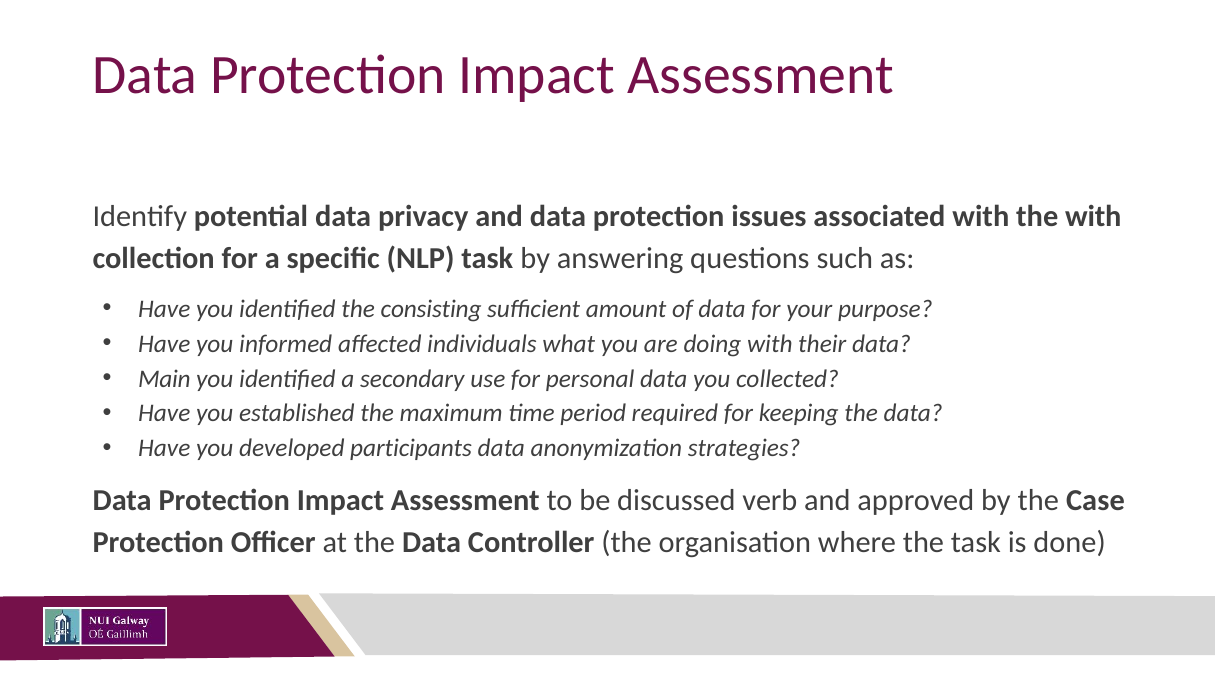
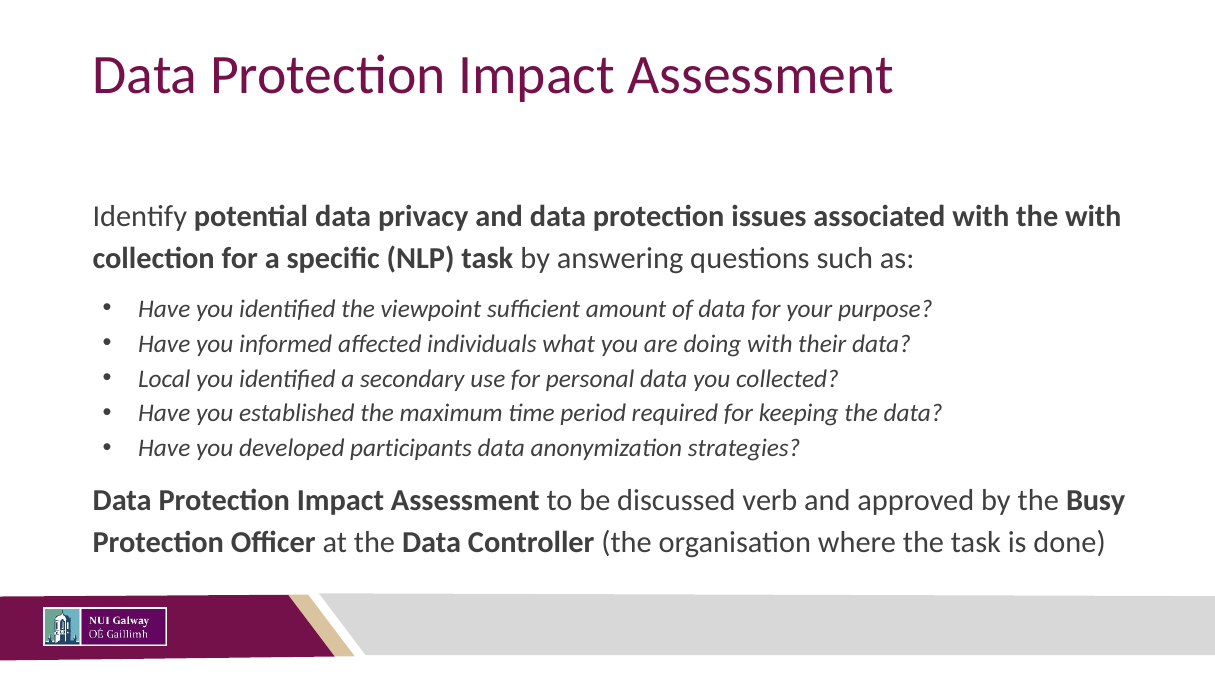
consisting: consisting -> viewpoint (431, 309)
Main: Main -> Local (164, 379)
Case: Case -> Busy (1096, 501)
